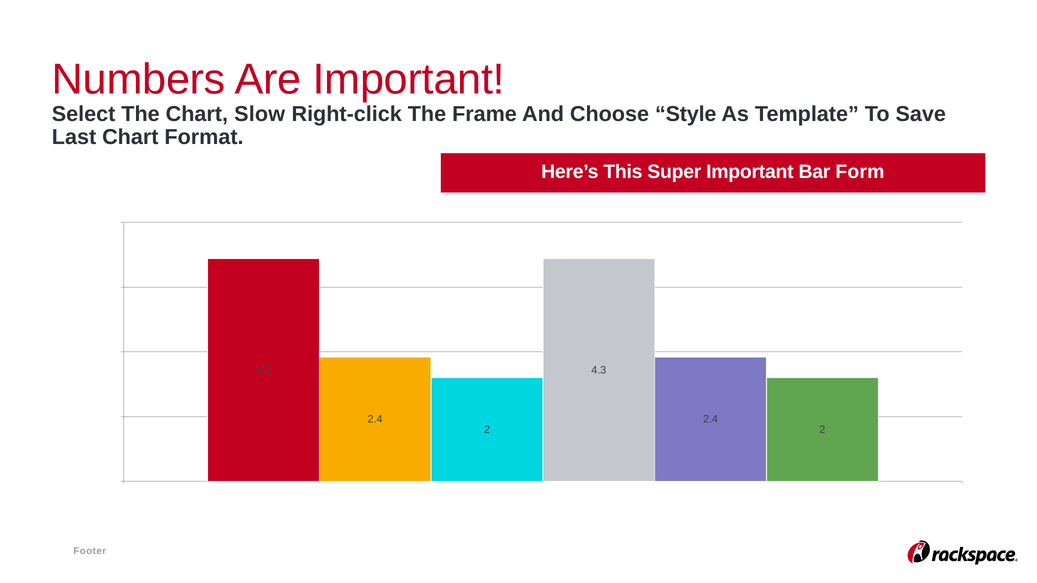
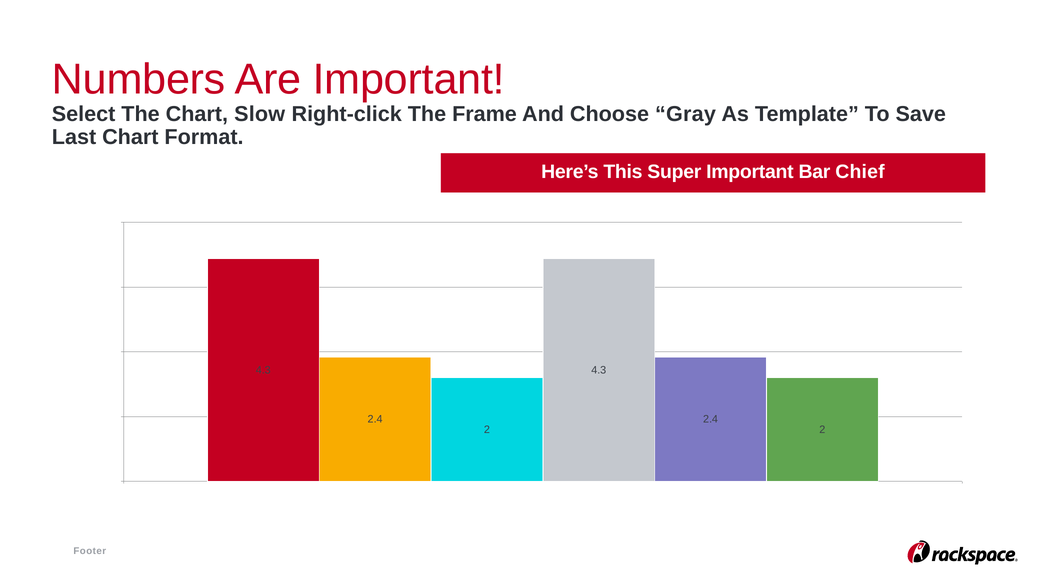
Style: Style -> Gray (686, 114)
Form: Form -> Chief (860, 172)
